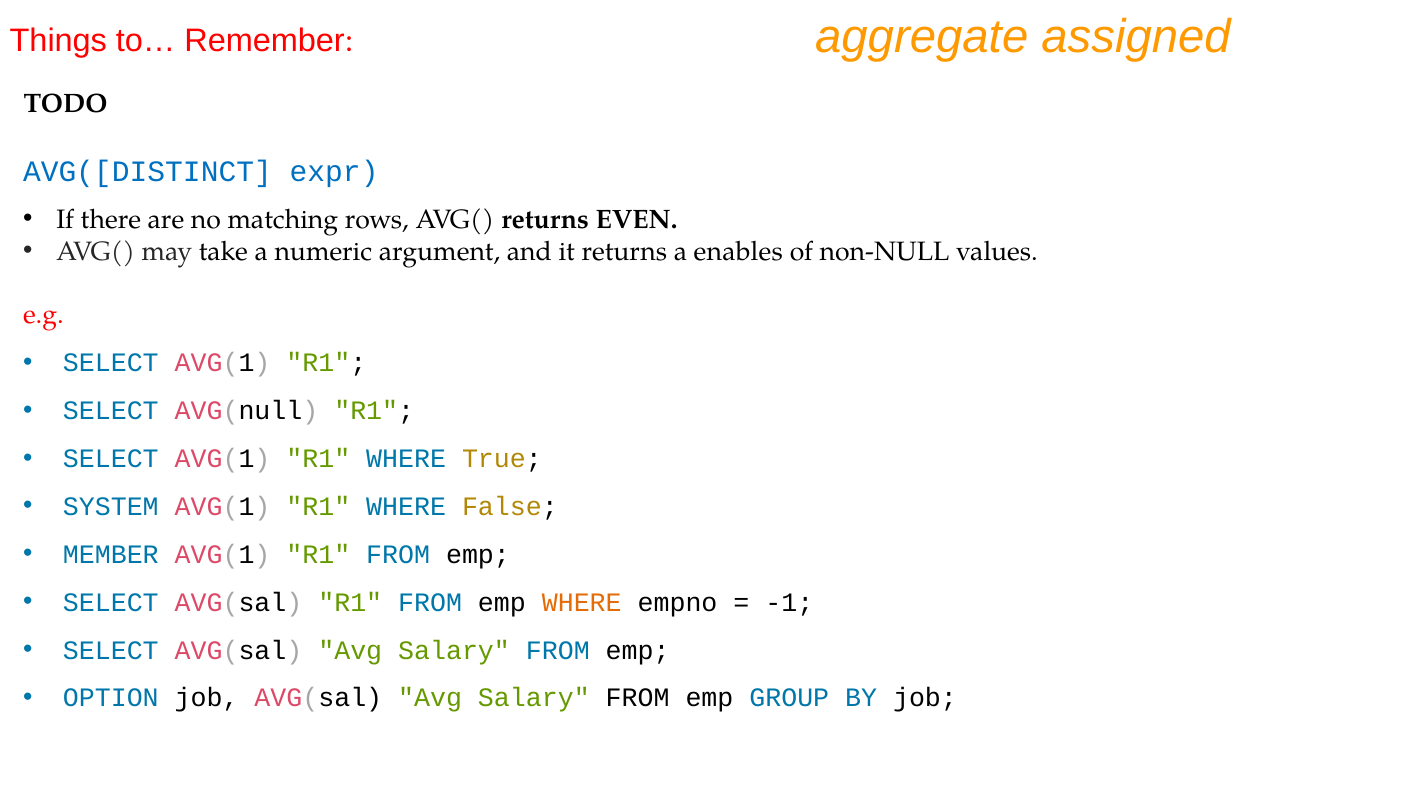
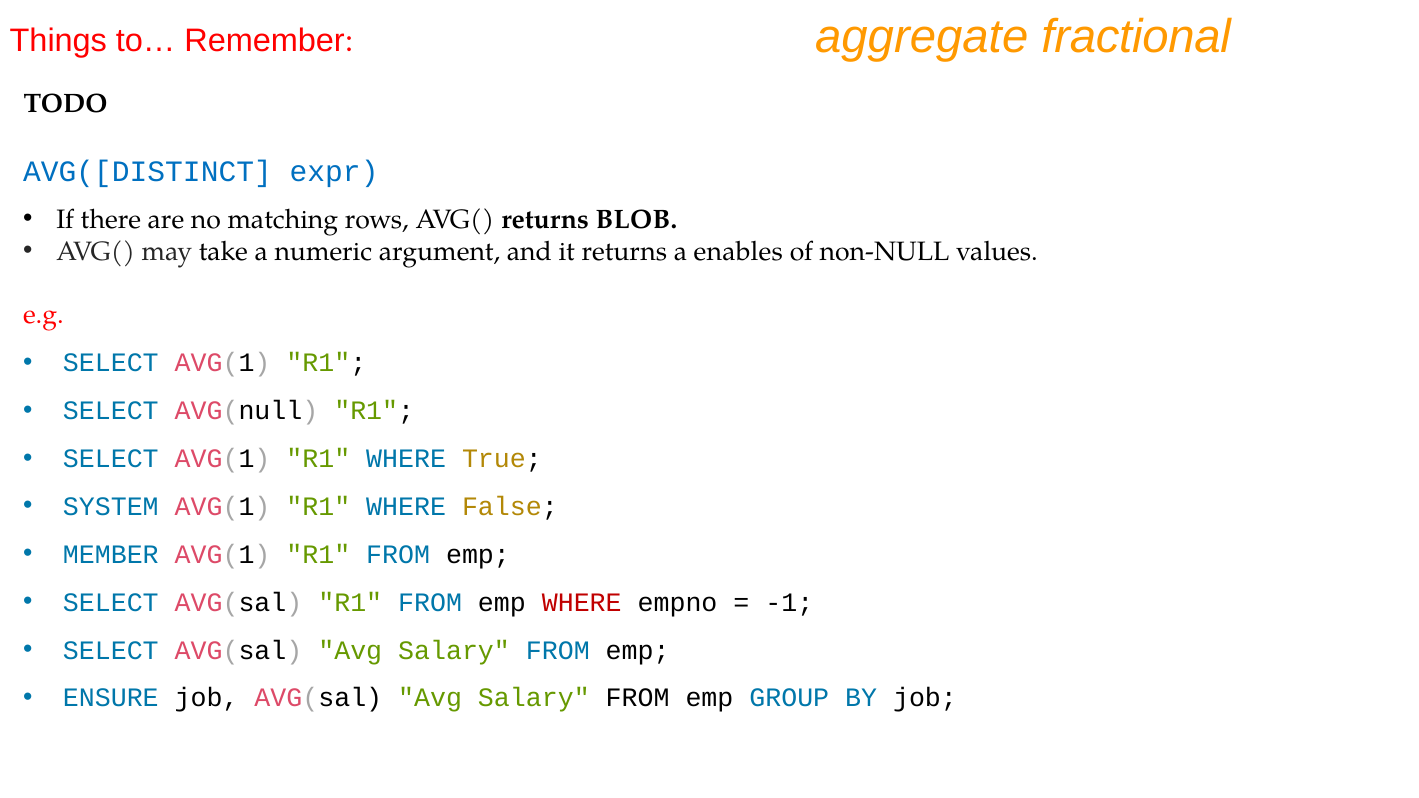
assigned: assigned -> fractional (1136, 37)
EVEN: EVEN -> BLOB (636, 219)
WHERE colour: orange -> red (582, 602)
OPTION: OPTION -> ENSURE (111, 698)
